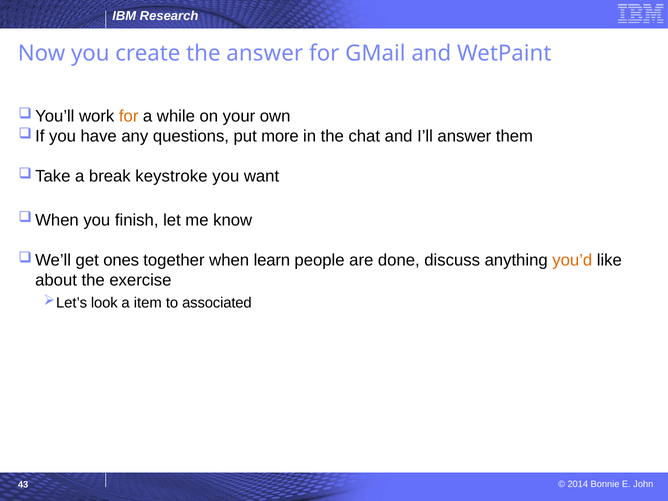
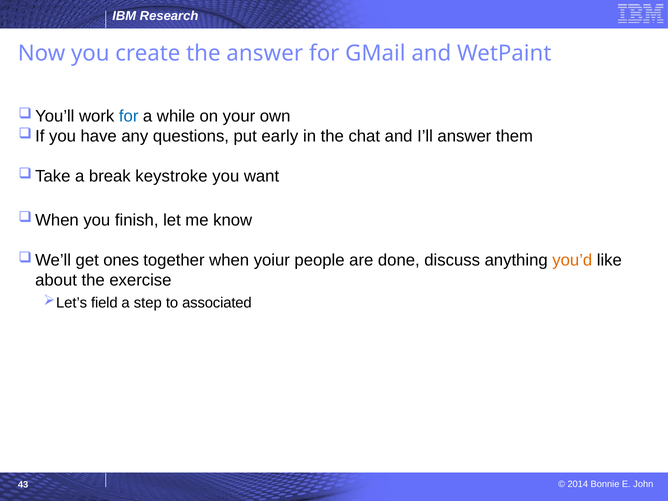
for colour: orange -> blue (129, 116)
more: more -> early (280, 136)
learn: learn -> yoiur (272, 260)
look: look -> field (104, 303)
item: item -> step (148, 303)
